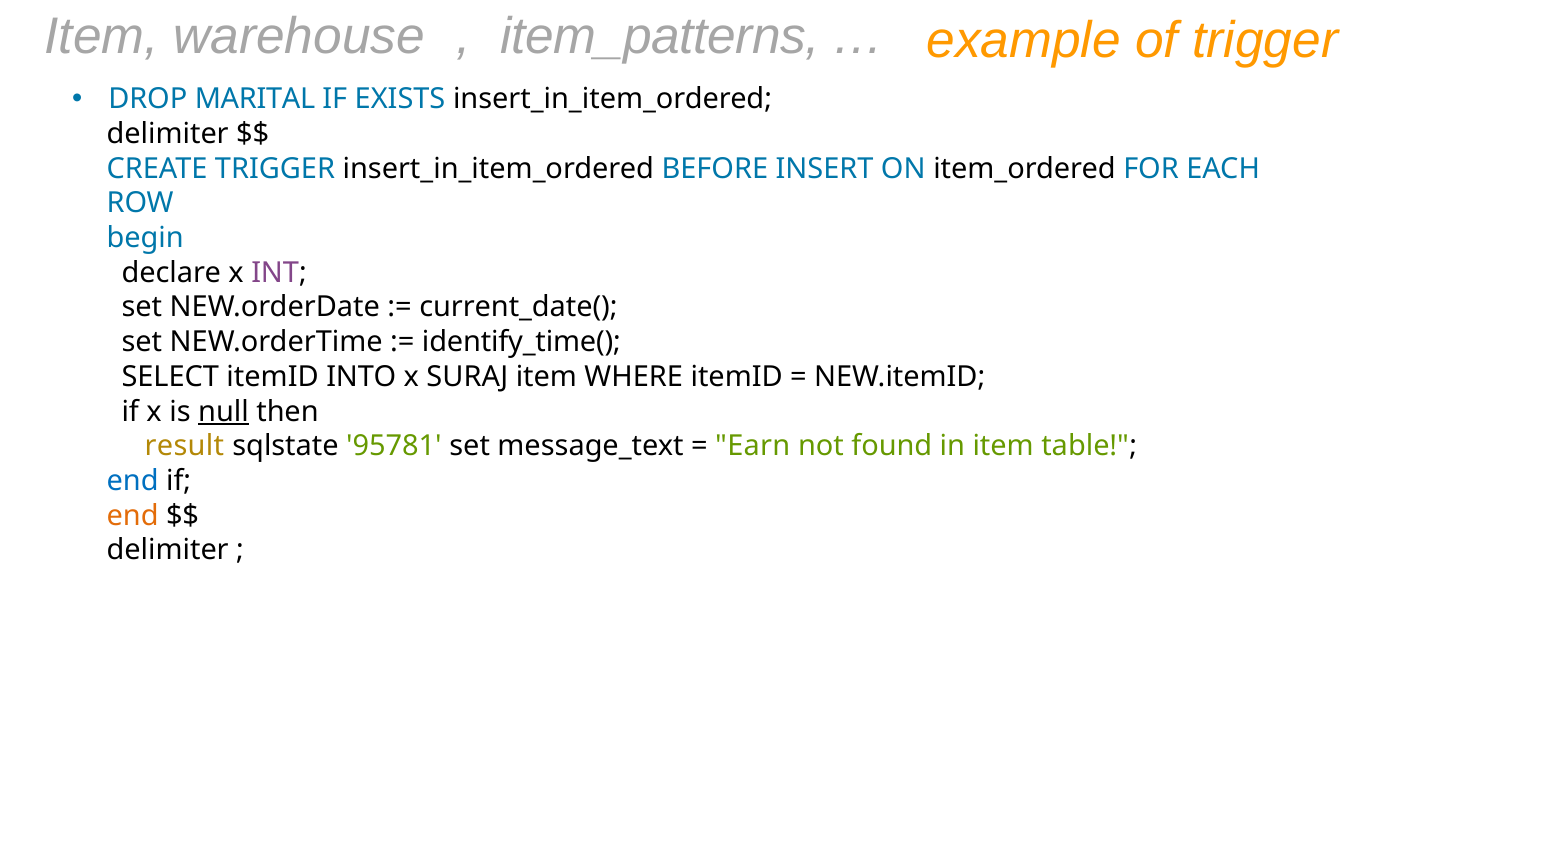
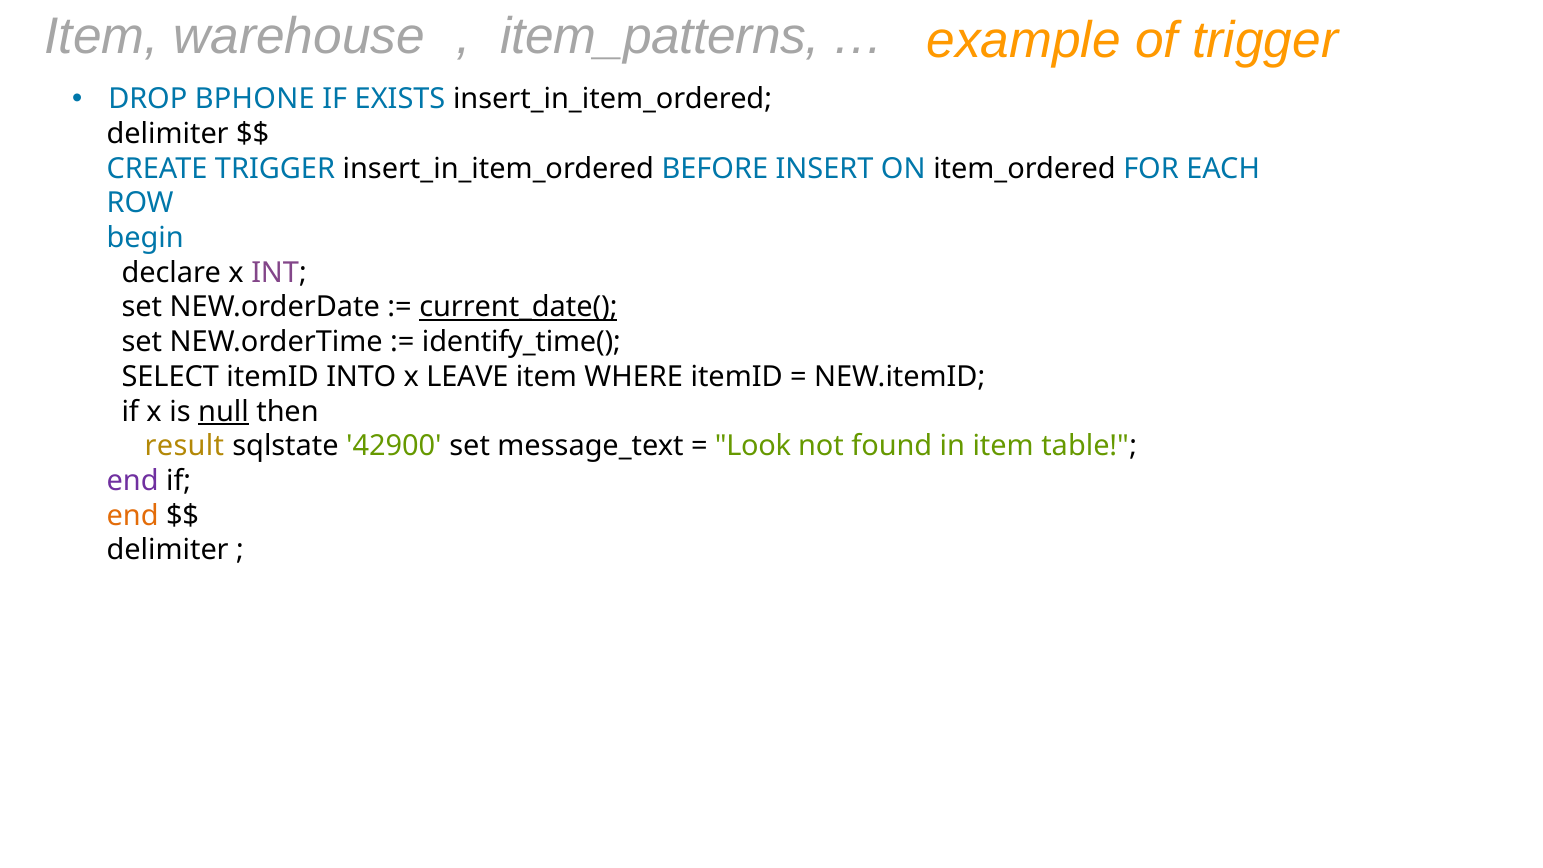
MARITAL: MARITAL -> BPHONE (255, 99)
current_date( underline: none -> present (518, 307)
SURAJ: SURAJ -> LEAVE (467, 377)
95781: 95781 -> 42900 (394, 446)
Earn: Earn -> Look (753, 446)
end colour: blue -> purple (133, 481)
